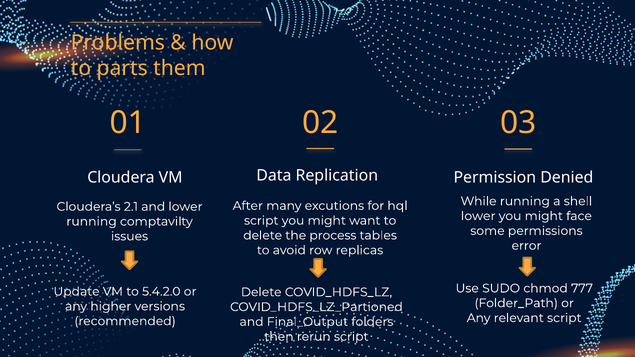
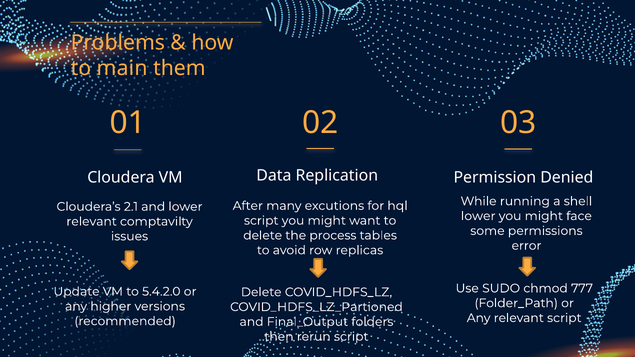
parts: parts -> main (122, 68)
running: running -> relevant (92, 222)
